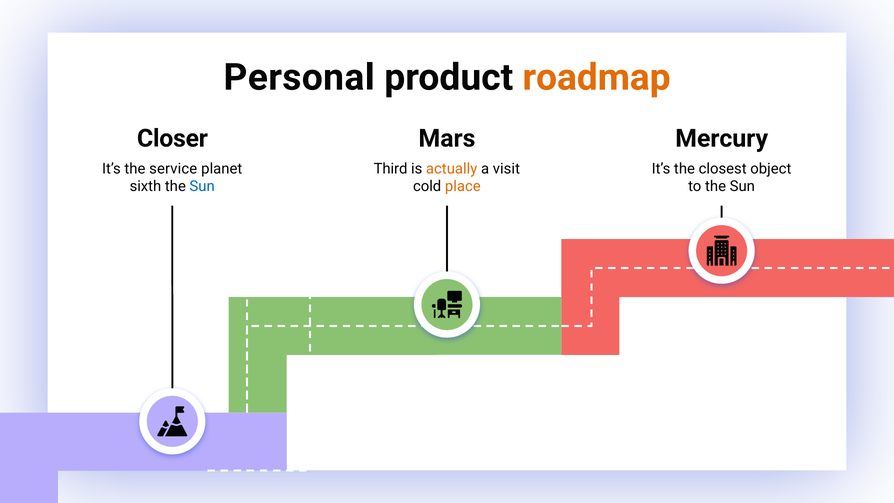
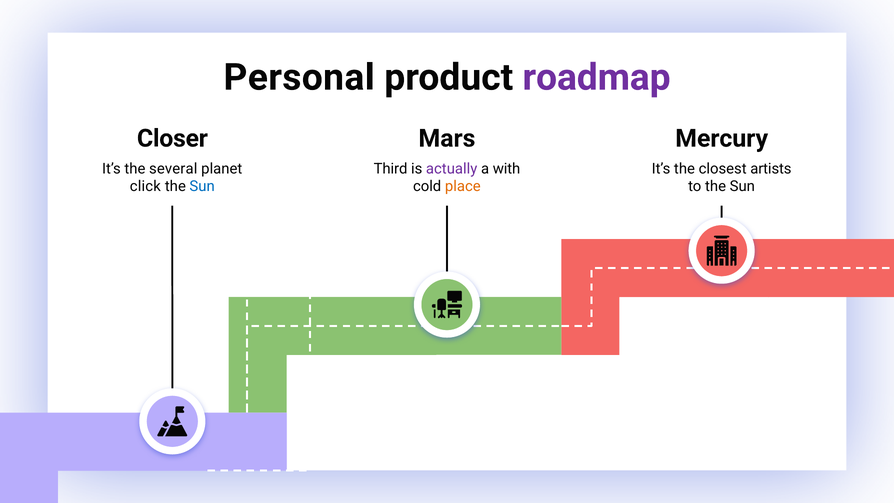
roadmap colour: orange -> purple (597, 77)
service: service -> several (173, 169)
actually colour: orange -> purple (452, 169)
visit: visit -> with (506, 169)
object: object -> artists (771, 169)
sixth: sixth -> click (145, 187)
